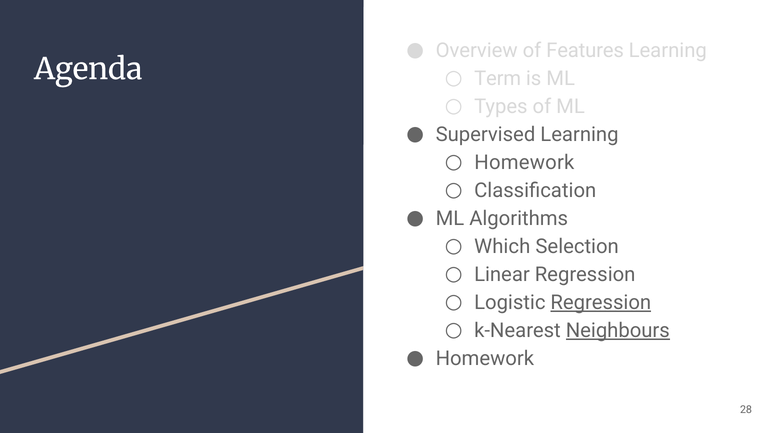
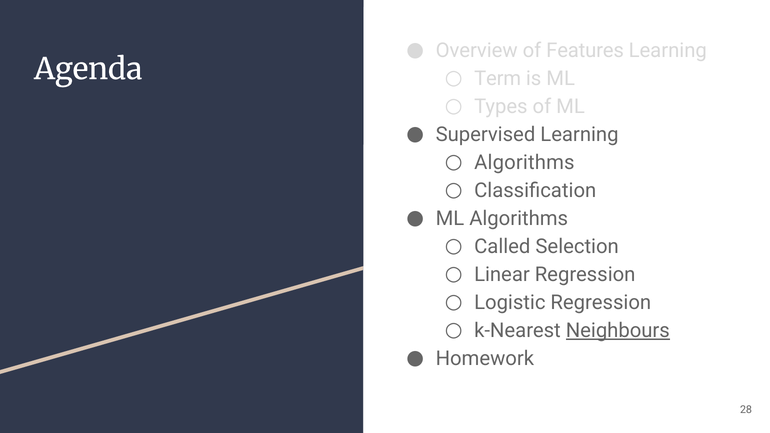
Homework: Homework -> Algorithms (524, 163)
Which: Which -> Called (502, 247)
Regression underline: present -> none (601, 303)
